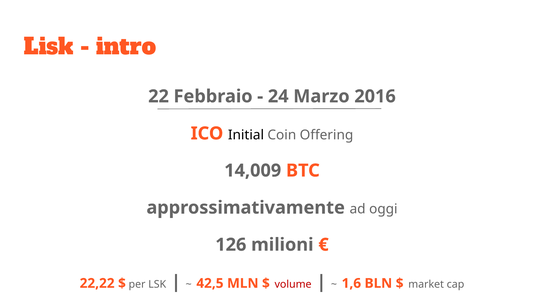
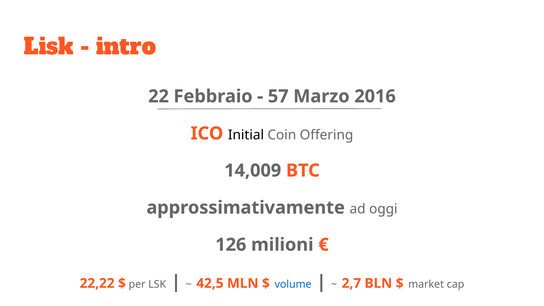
24: 24 -> 57 (278, 96)
volume colour: red -> blue (293, 284)
1,6: 1,6 -> 2,7 (351, 283)
